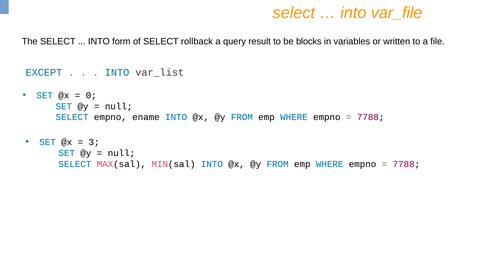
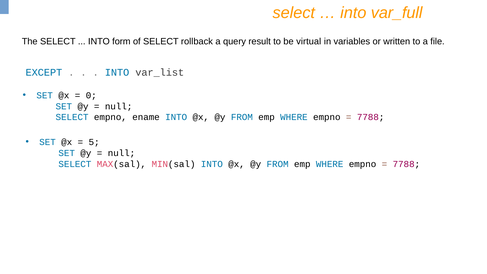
var_file: var_file -> var_full (397, 13)
blocks: blocks -> virtual (309, 41)
3: 3 -> 5 (94, 142)
